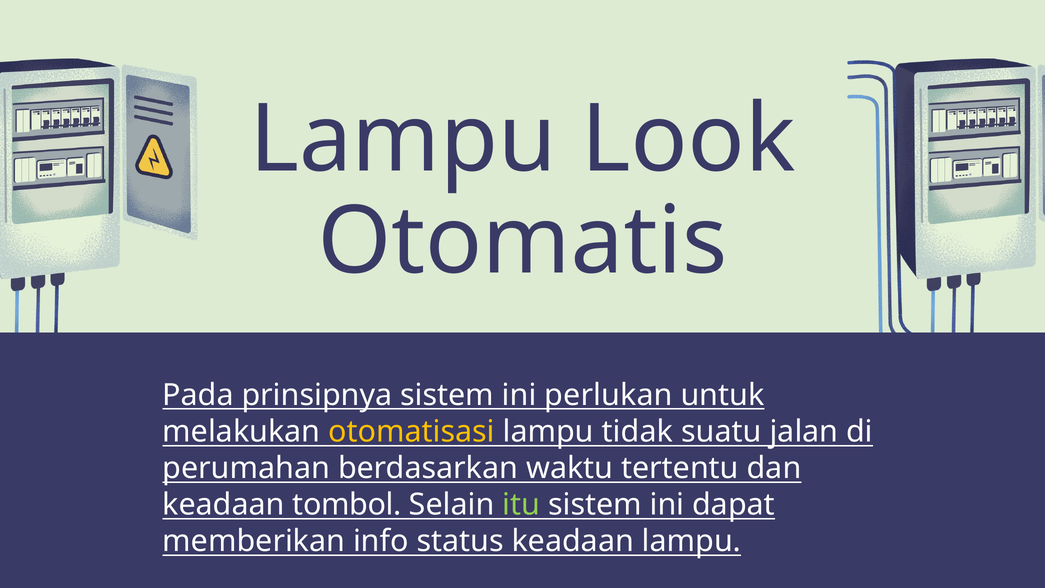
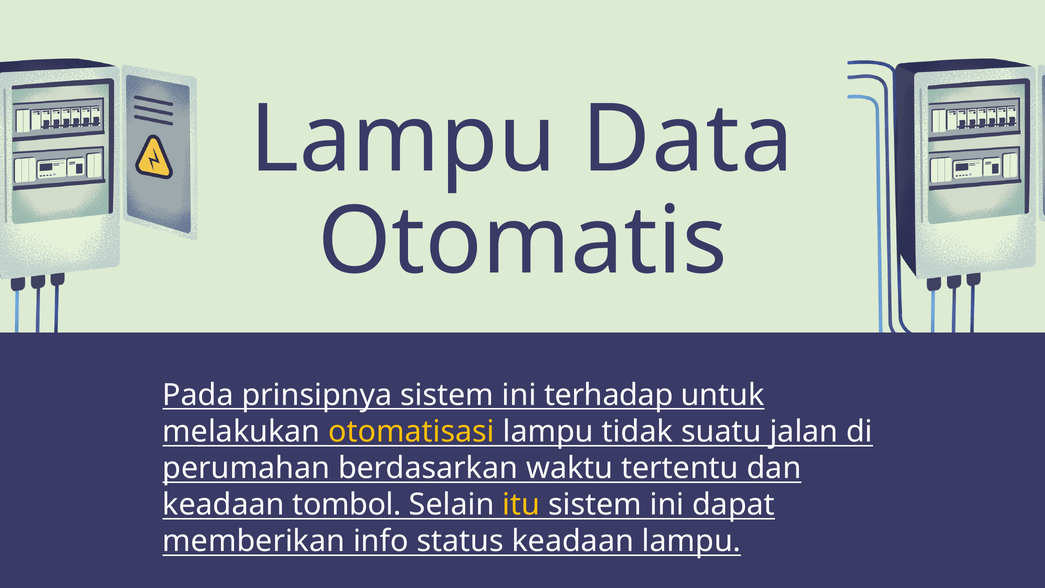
Look: Look -> Data (688, 139)
perlukan: perlukan -> terhadap (609, 395)
itu colour: light green -> yellow (521, 505)
